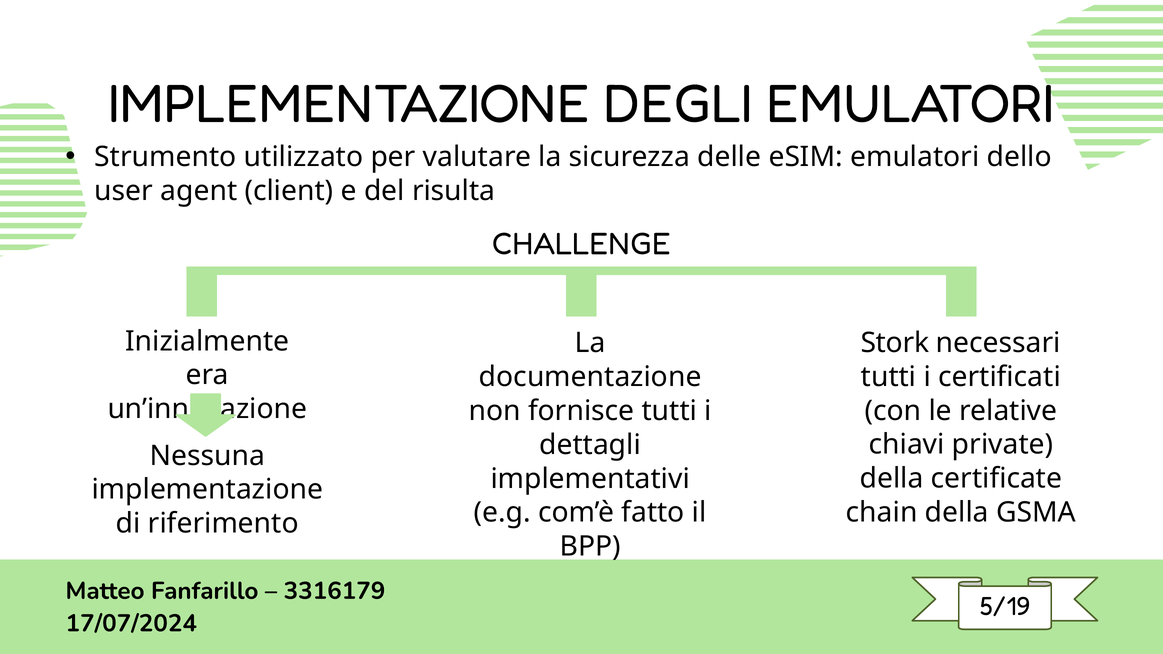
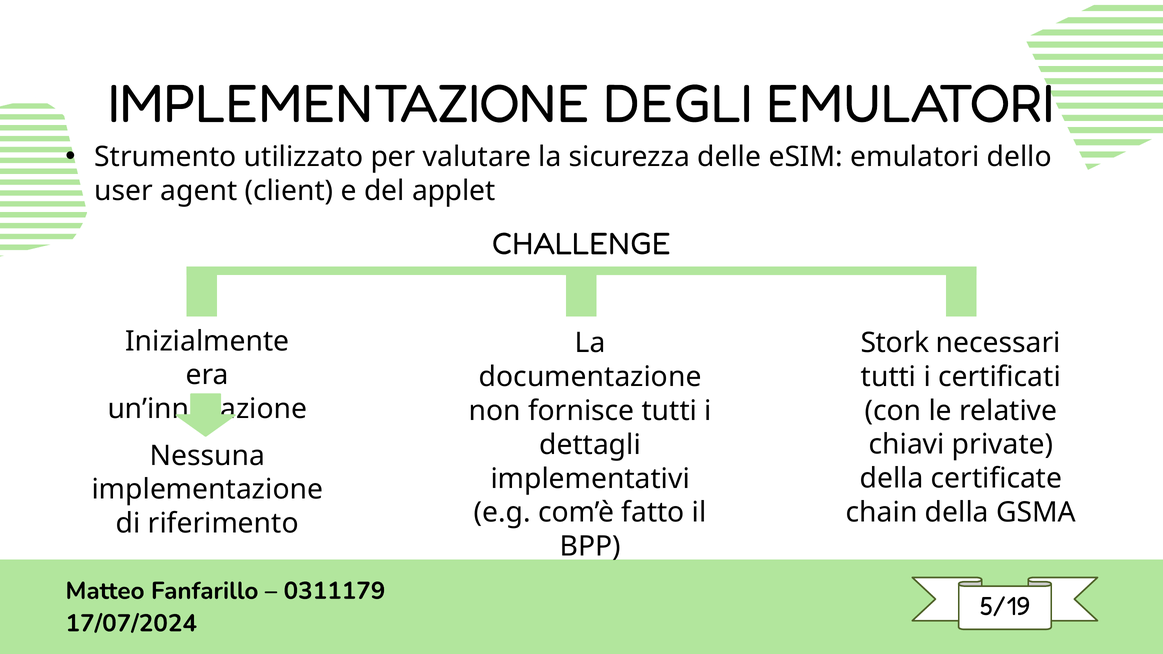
risulta: risulta -> applet (454, 191)
3316179: 3316179 -> 0311179 (334, 591)
